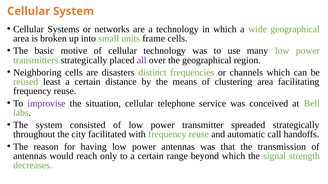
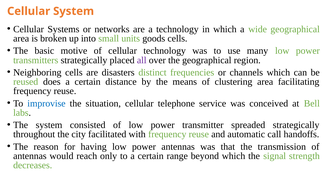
frame: frame -> goods (154, 39)
least: least -> does (52, 82)
improvise colour: purple -> blue (46, 104)
